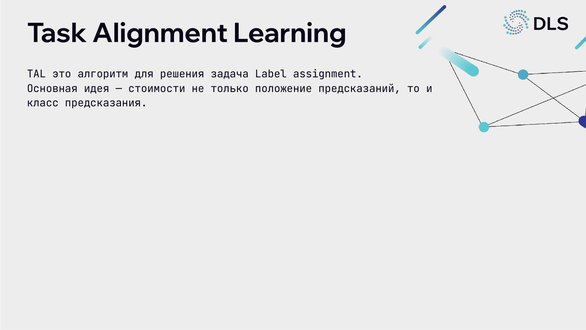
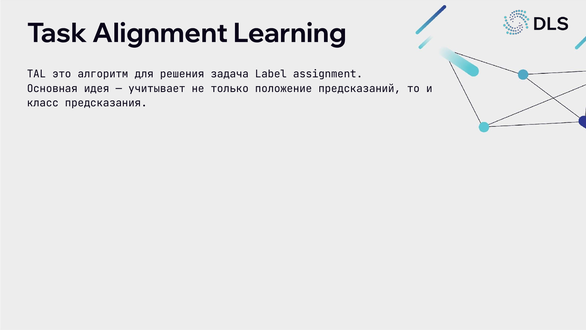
стоимости: стоимости -> учитывает (157, 88)
